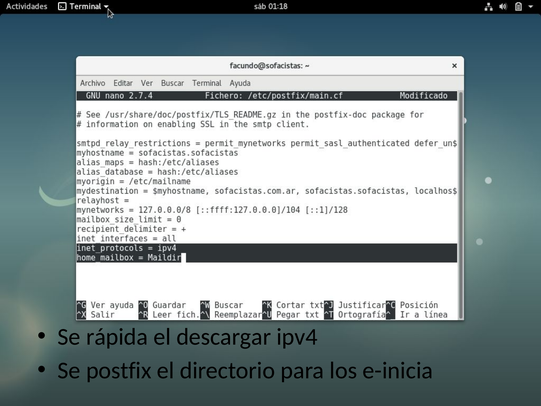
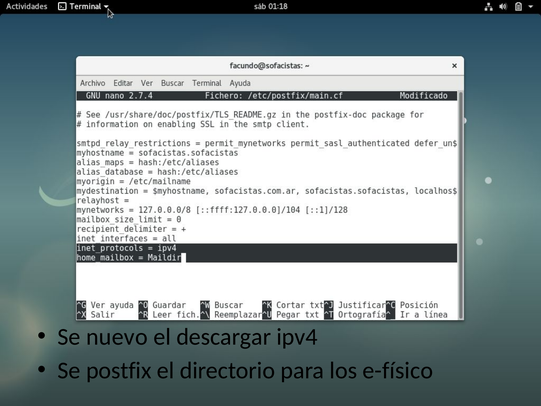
rápida: rápida -> nuevo (117, 337)
e-inicia: e-inicia -> e-físico (398, 370)
